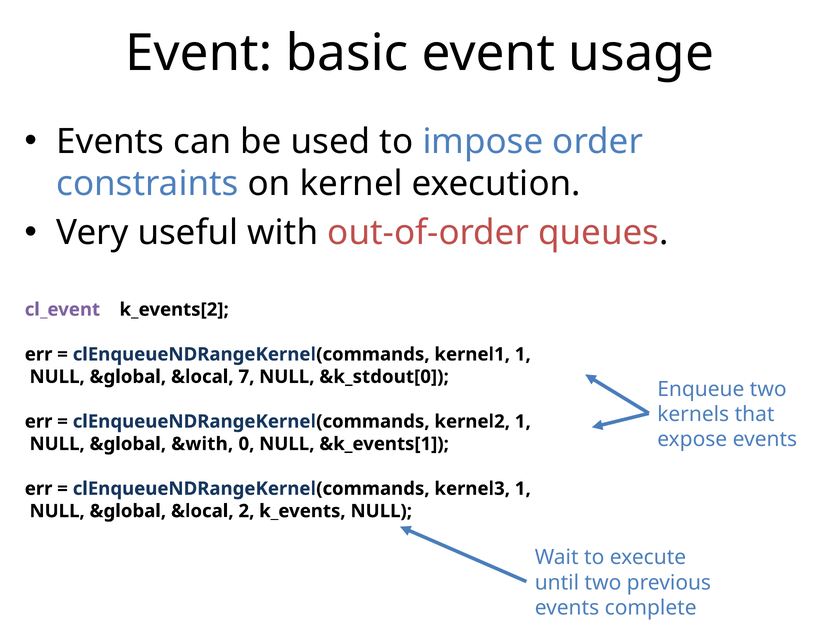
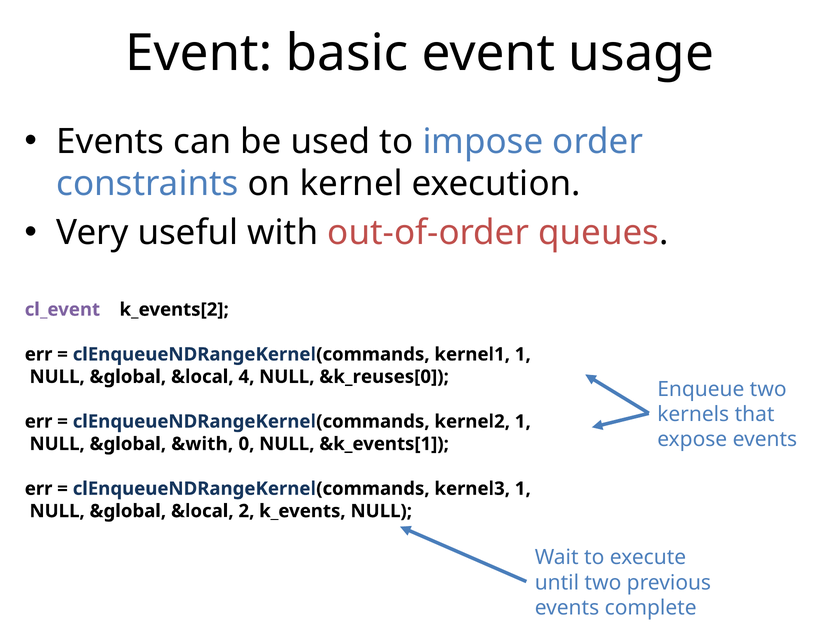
7: 7 -> 4 (246, 377)
&k_stdout[0: &k_stdout[0 -> &k_reuses[0 (384, 377)
